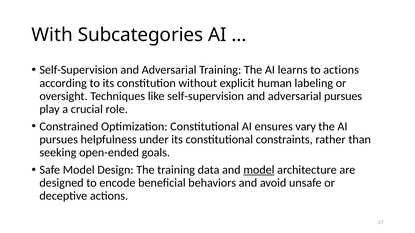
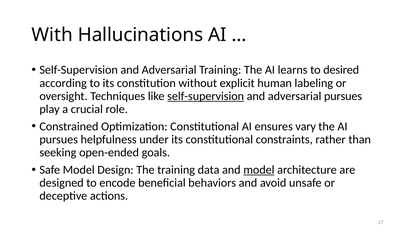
Subcategories: Subcategories -> Hallucinations (140, 35)
to actions: actions -> desired (341, 70)
self-supervision underline: none -> present (206, 96)
